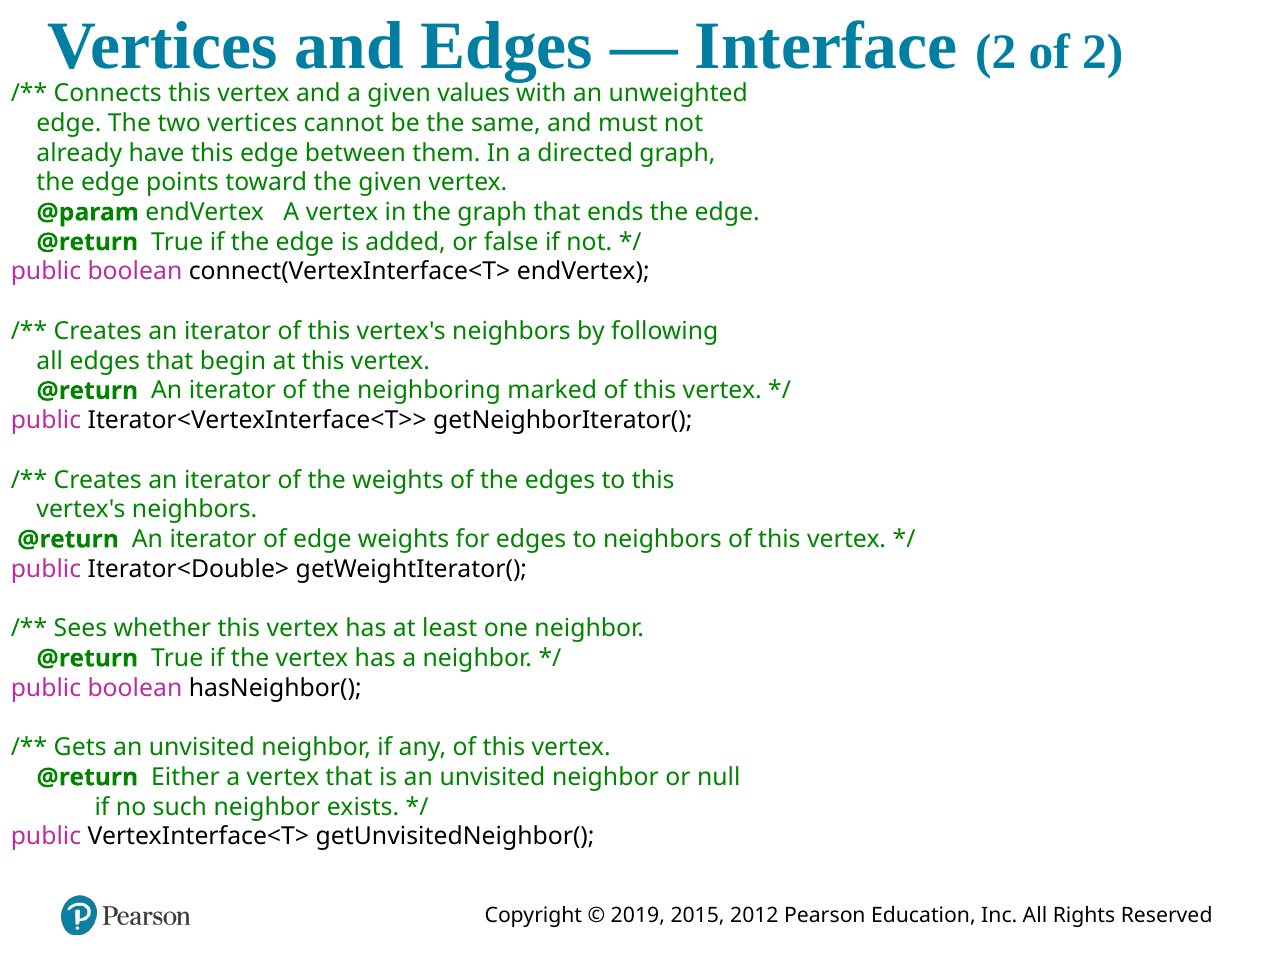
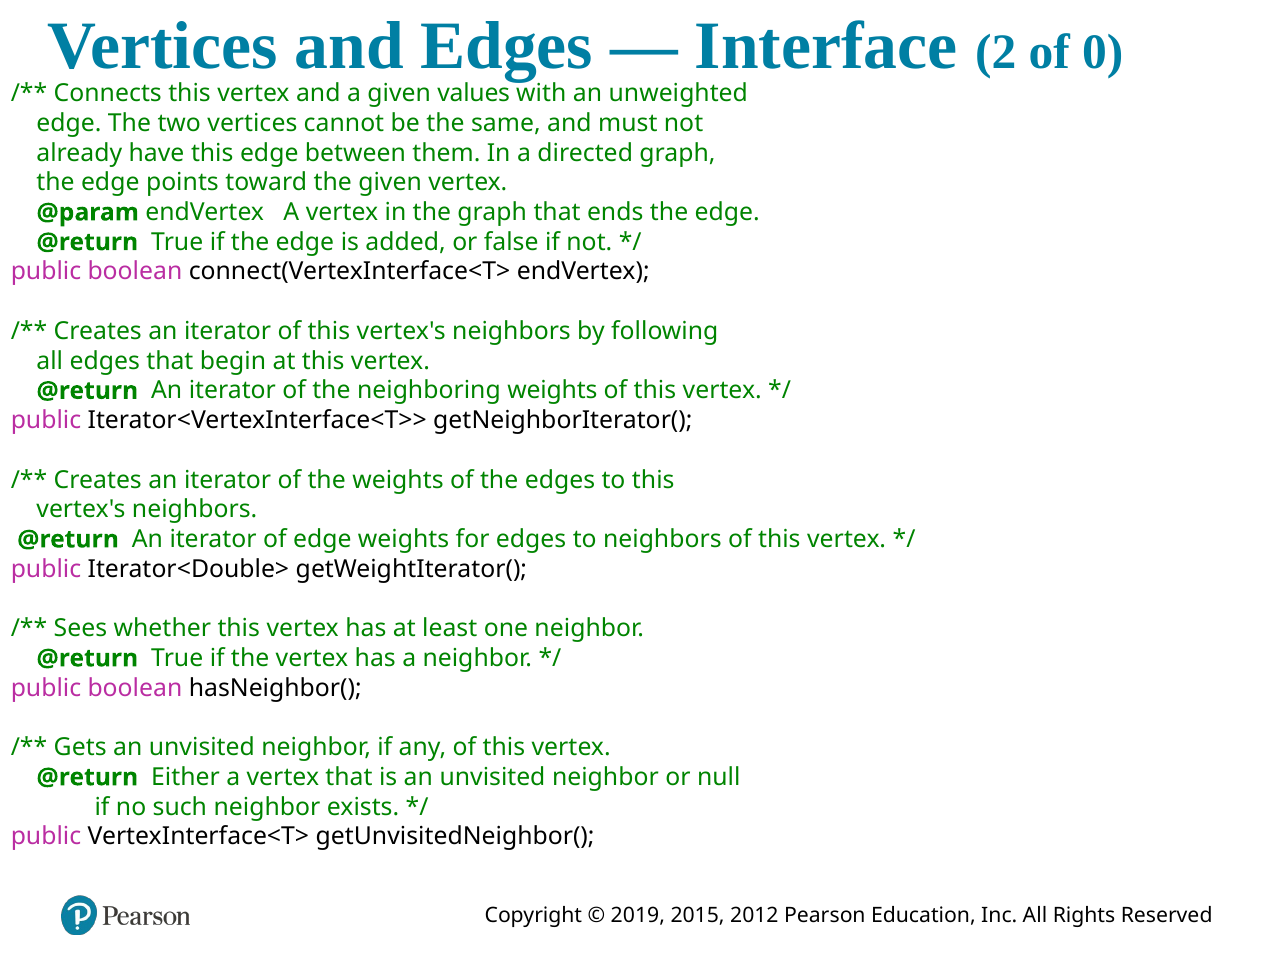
of 2: 2 -> 0 (1103, 52)
neighboring marked: marked -> weights (552, 391)
